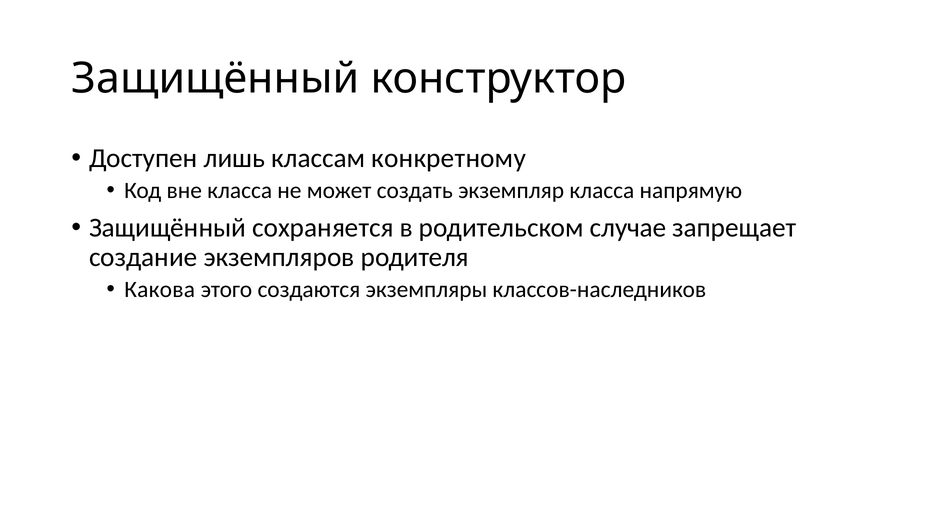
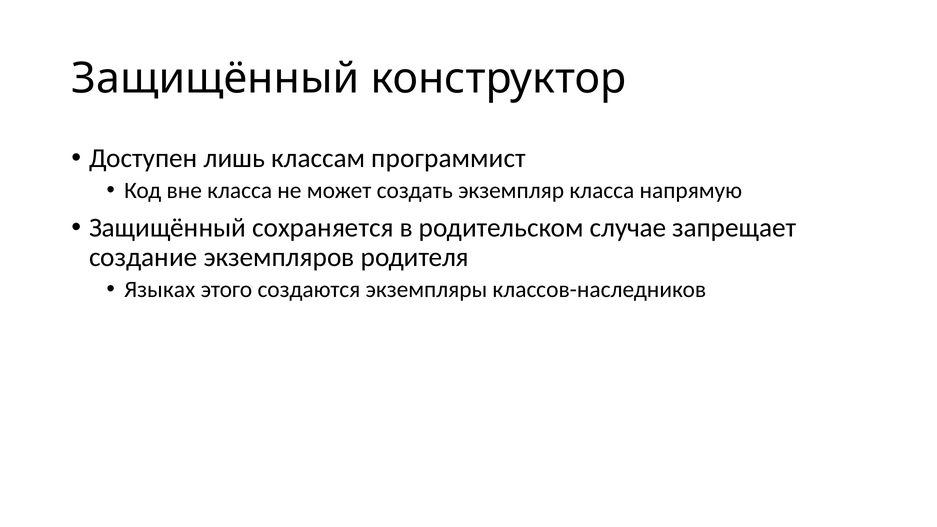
конкретному: конкретному -> программист (449, 158)
Какова: Какова -> Языках (160, 290)
